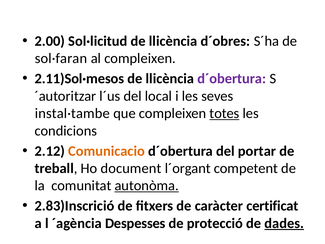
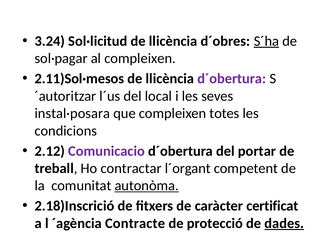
2.00: 2.00 -> 3.24 (50, 41)
S´ha underline: none -> present (266, 41)
sol·faran: sol·faran -> sol·pagar (61, 58)
instal·tambe: instal·tambe -> instal·posara (72, 113)
totes underline: present -> none (224, 113)
Comunicacio colour: orange -> purple (106, 151)
document: document -> contractar (131, 168)
2.83)Inscrició: 2.83)Inscrició -> 2.18)Inscrició (74, 206)
Despesses: Despesses -> Contracte (135, 223)
